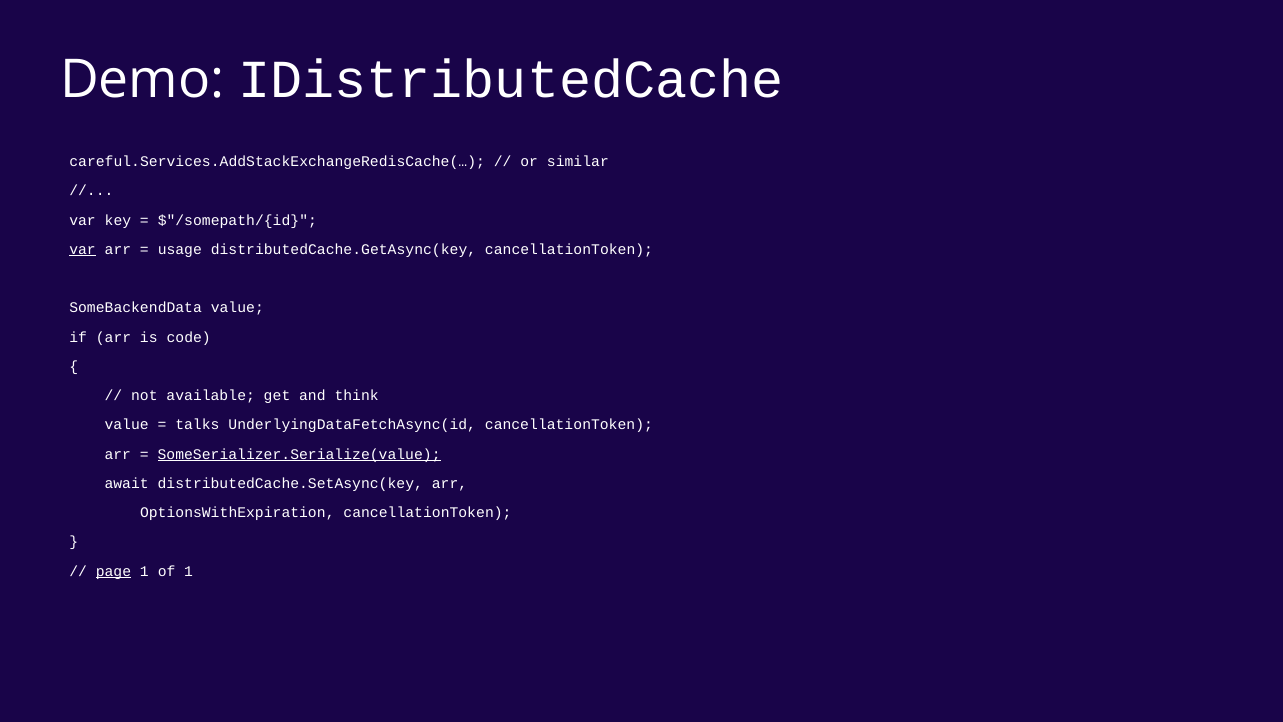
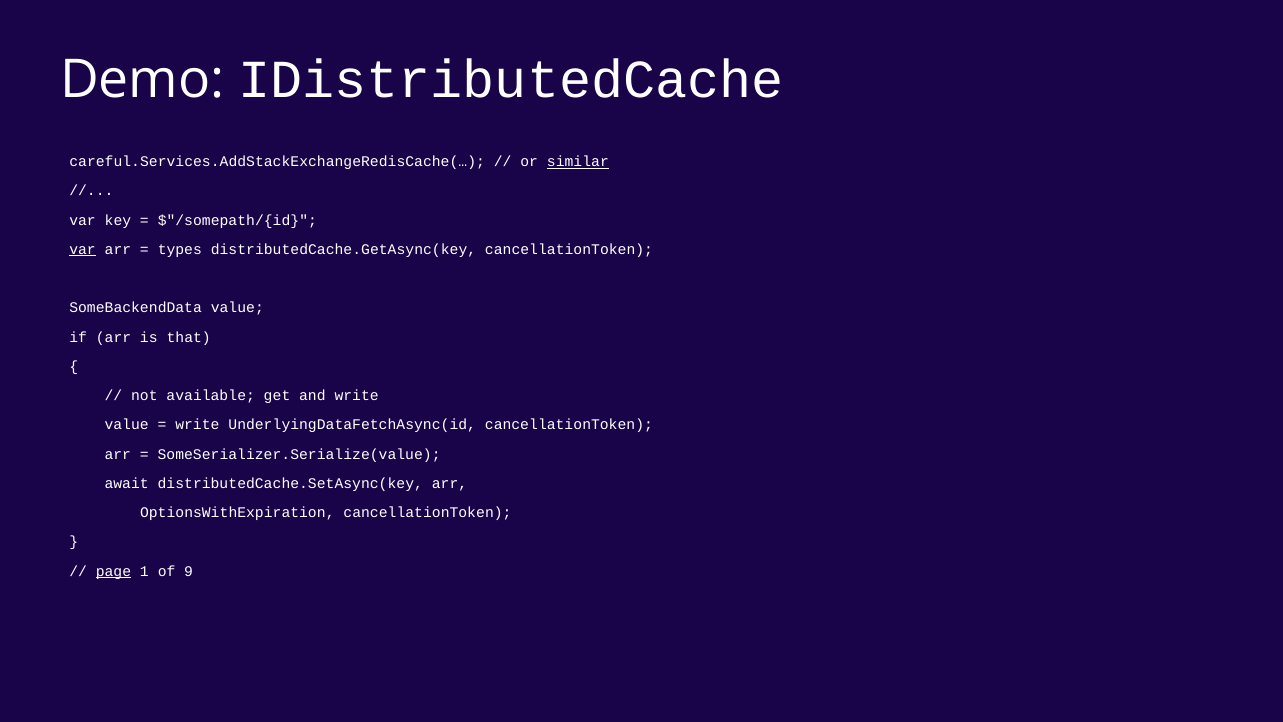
similar underline: none -> present (578, 162)
usage: usage -> types (180, 249)
code: code -> that (189, 337)
and think: think -> write (357, 396)
talks: talks -> write (197, 425)
SomeSerializer.Serialize(value underline: present -> none (299, 454)
of 1: 1 -> 9 (189, 571)
